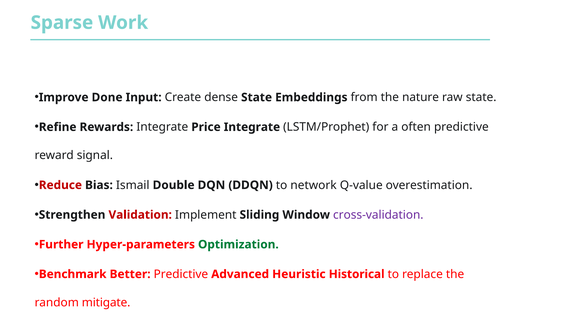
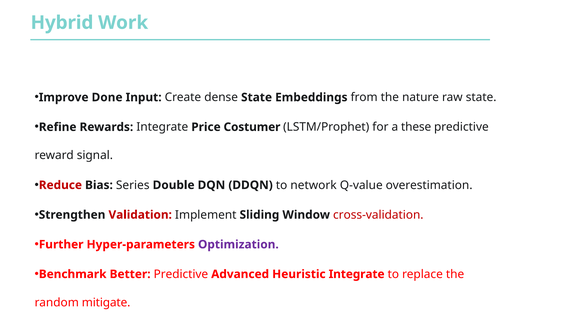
Sparse: Sparse -> Hybrid (62, 23)
Price Integrate: Integrate -> Costumer (252, 127)
often: often -> these (416, 127)
Ismail: Ismail -> Series (133, 185)
cross-validation colour: purple -> red (378, 215)
Optimization colour: green -> purple (238, 245)
Heuristic Historical: Historical -> Integrate (357, 275)
